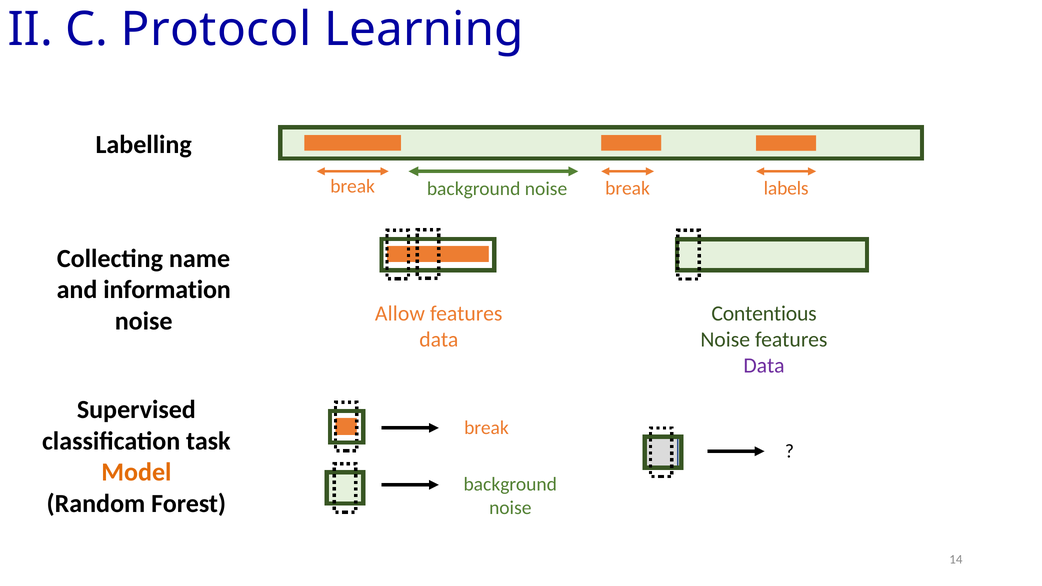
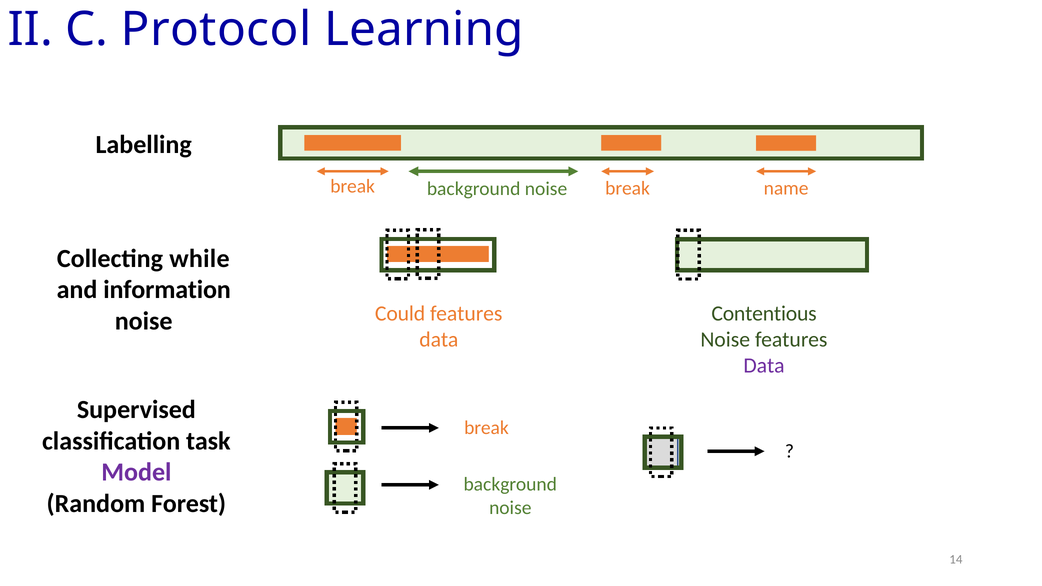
labels: labels -> name (786, 188)
name: name -> while (199, 259)
Allow: Allow -> Could (400, 314)
Model colour: orange -> purple (136, 472)
